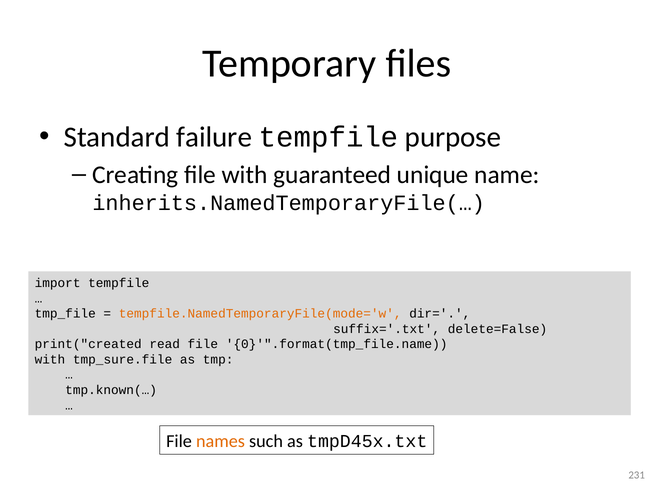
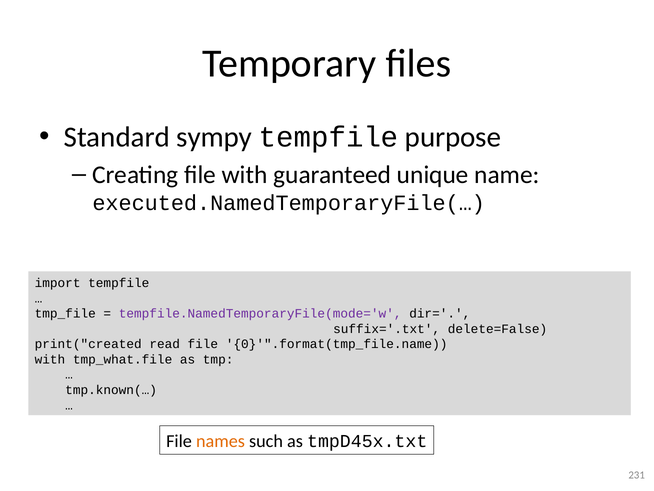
failure: failure -> sympy (214, 137)
inherits.NamedTemporaryFile(…: inherits.NamedTemporaryFile(… -> executed.NamedTemporaryFile(… (289, 203)
tempfile.NamedTemporaryFile(mode='w colour: orange -> purple (260, 313)
tmp_sure.file: tmp_sure.file -> tmp_what.file (123, 359)
